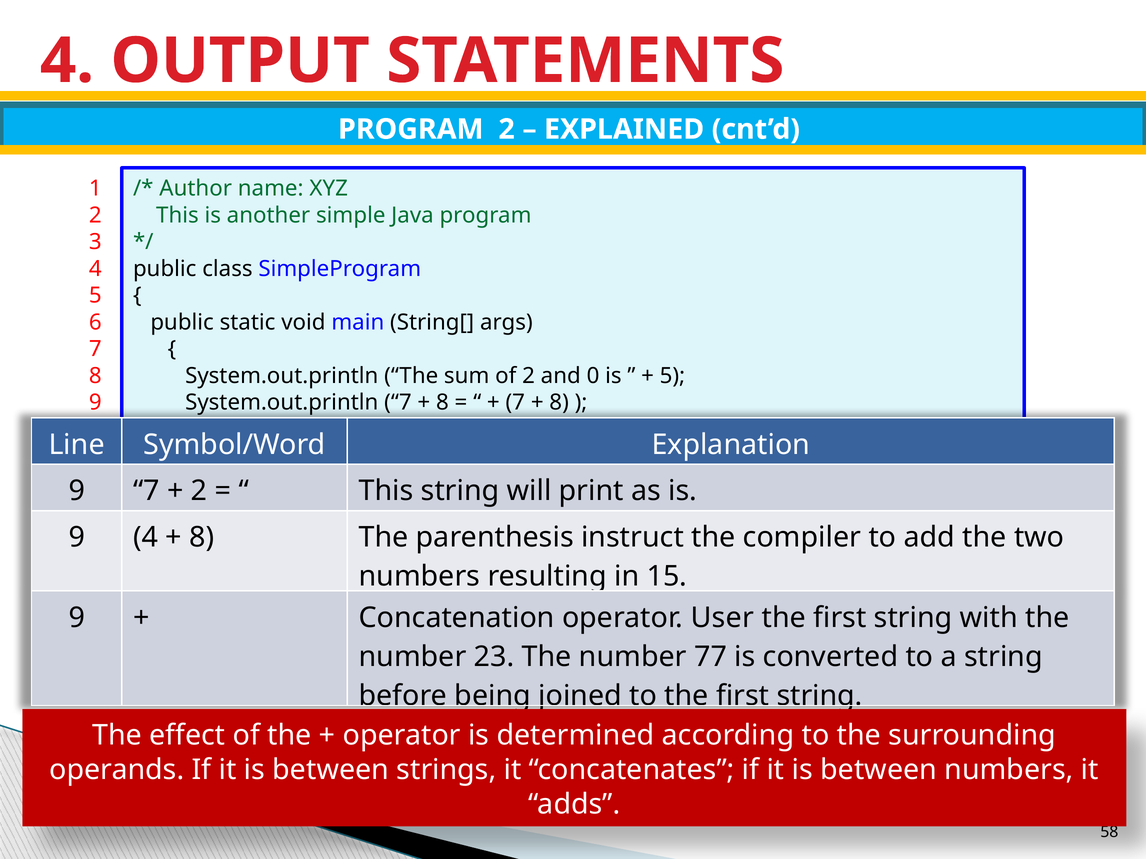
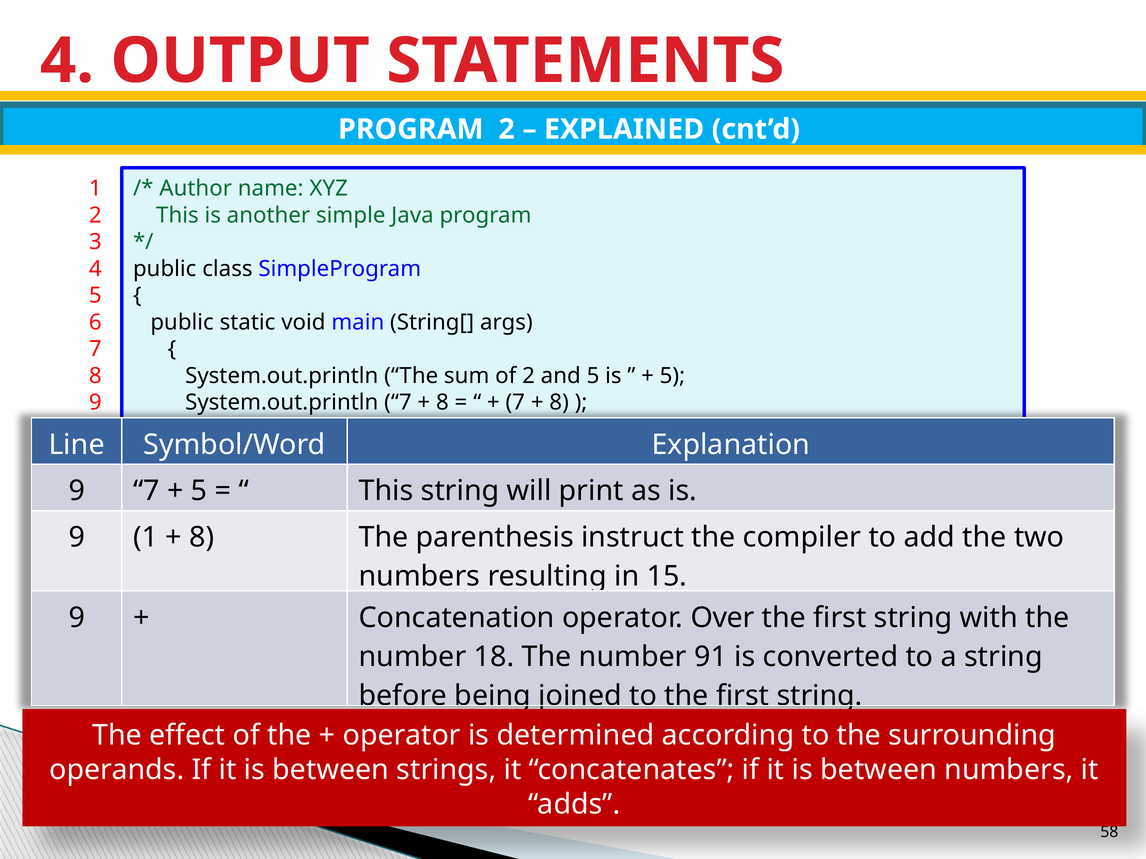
and 0: 0 -> 5 (593, 376)
2: 2 -> 5 (199, 491)
9 4: 4 -> 1 (146, 538)
User: User -> Over (723, 618)
23: 23 -> 18 (494, 657)
77: 77 -> 91 (711, 657)
